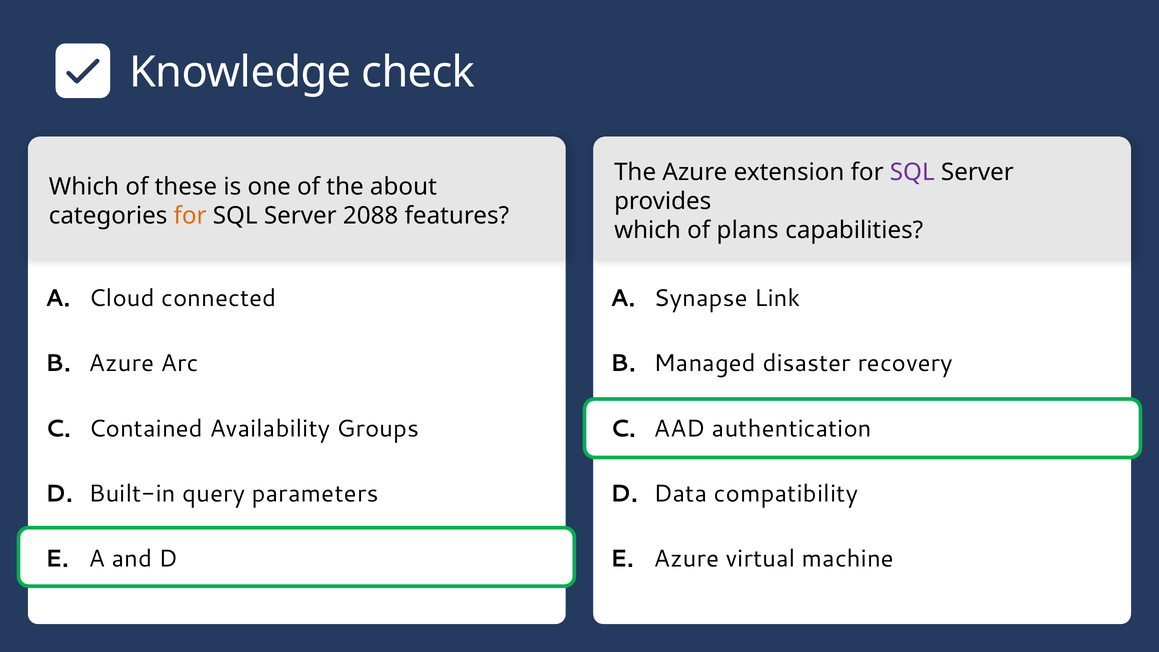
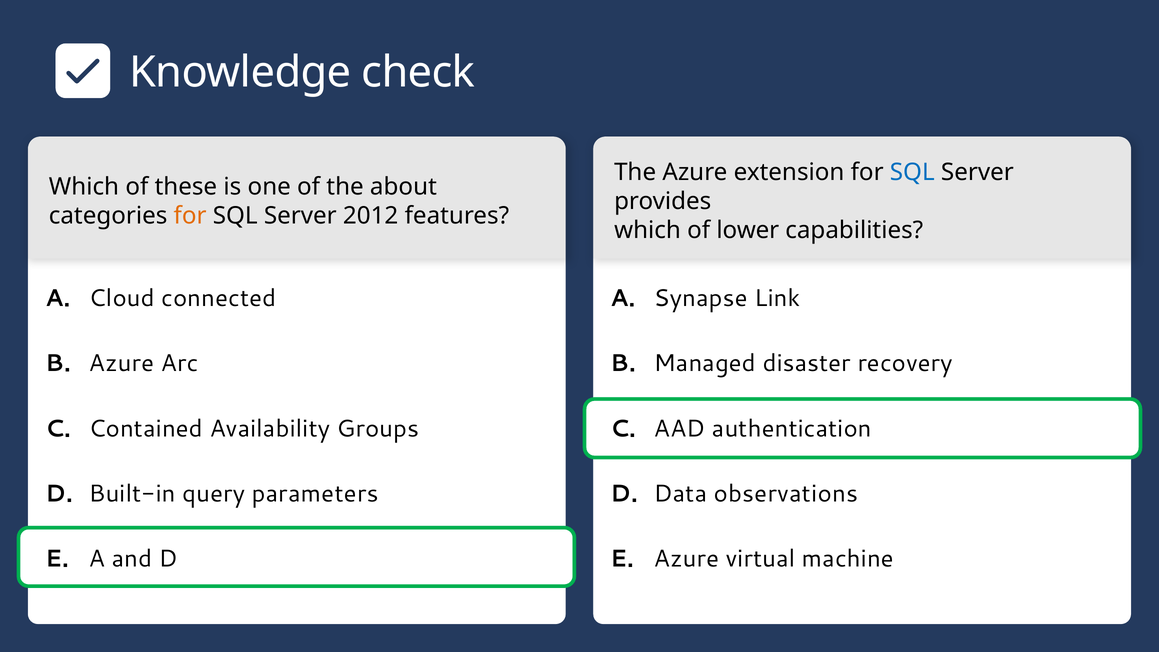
SQL colour: purple -> blue (912, 172)
2088: 2088 -> 2012 (371, 216)
plans: plans -> lower (748, 230)
compatibility: compatibility -> observations (786, 494)
